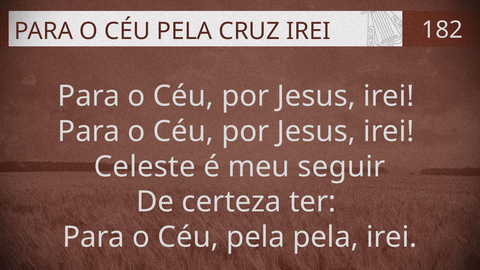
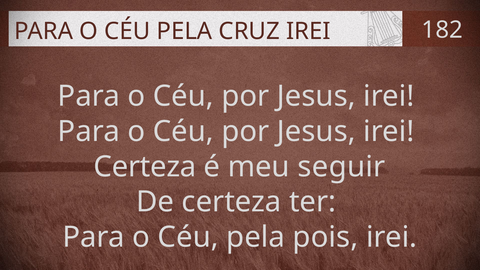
Celeste: Celeste -> Certeza (145, 167)
pela pela: pela -> pois (325, 237)
